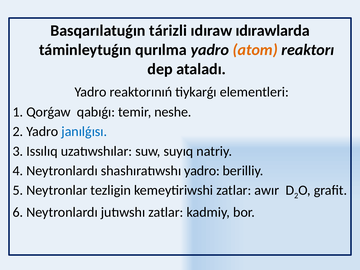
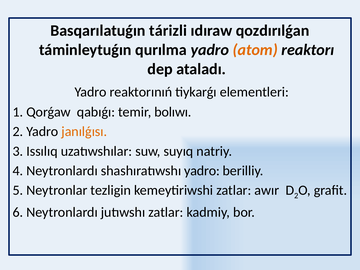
ıdırawlarda: ıdırawlarda -> qozdırılǵan (273, 31)
neshe: neshe -> bolıwı (173, 112)
janılǵısı colour: blue -> orange (84, 132)
